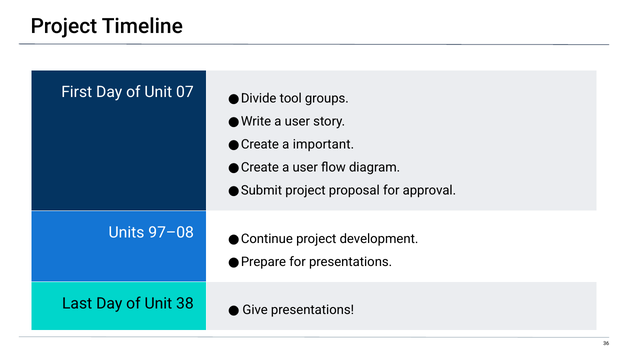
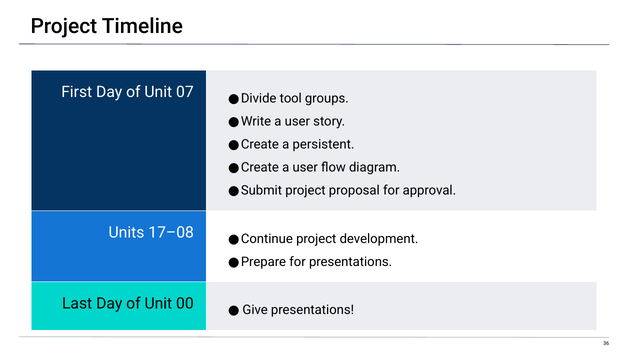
important: important -> persistent (323, 145)
97–08: 97–08 -> 17–08 (171, 233)
38: 38 -> 00 (185, 304)
